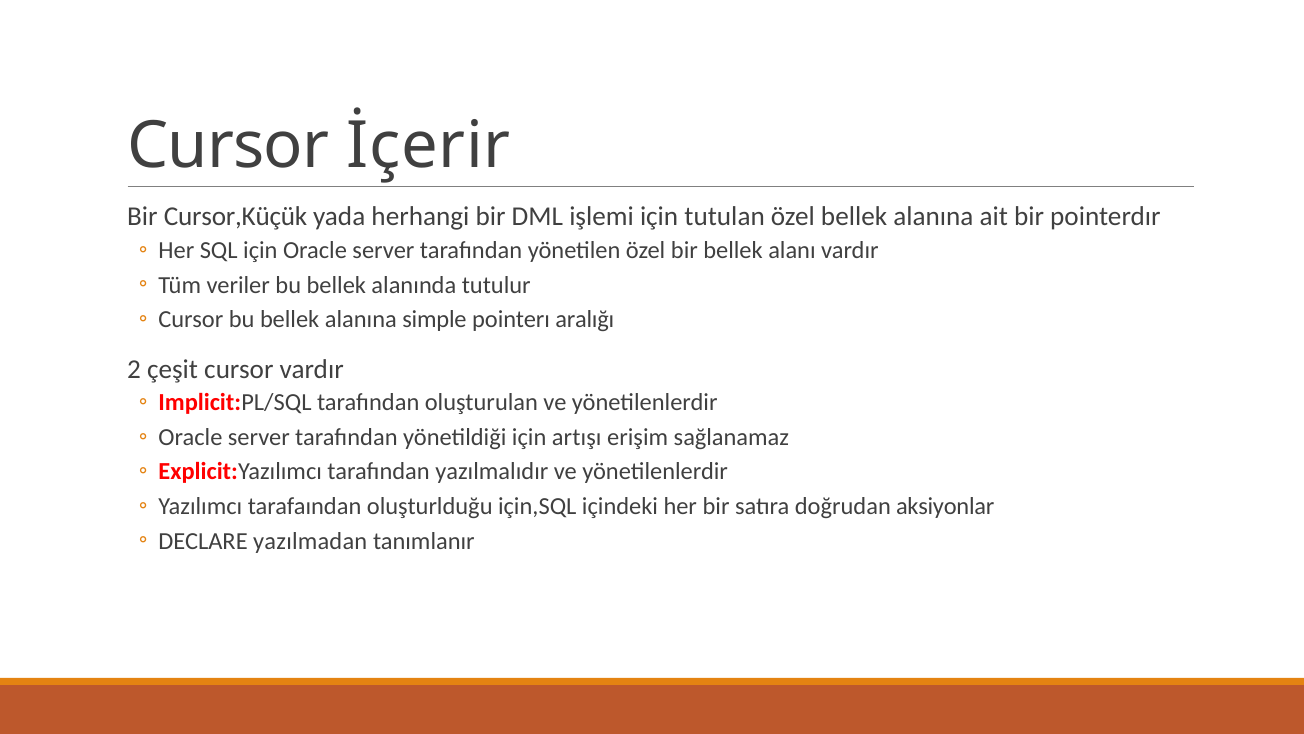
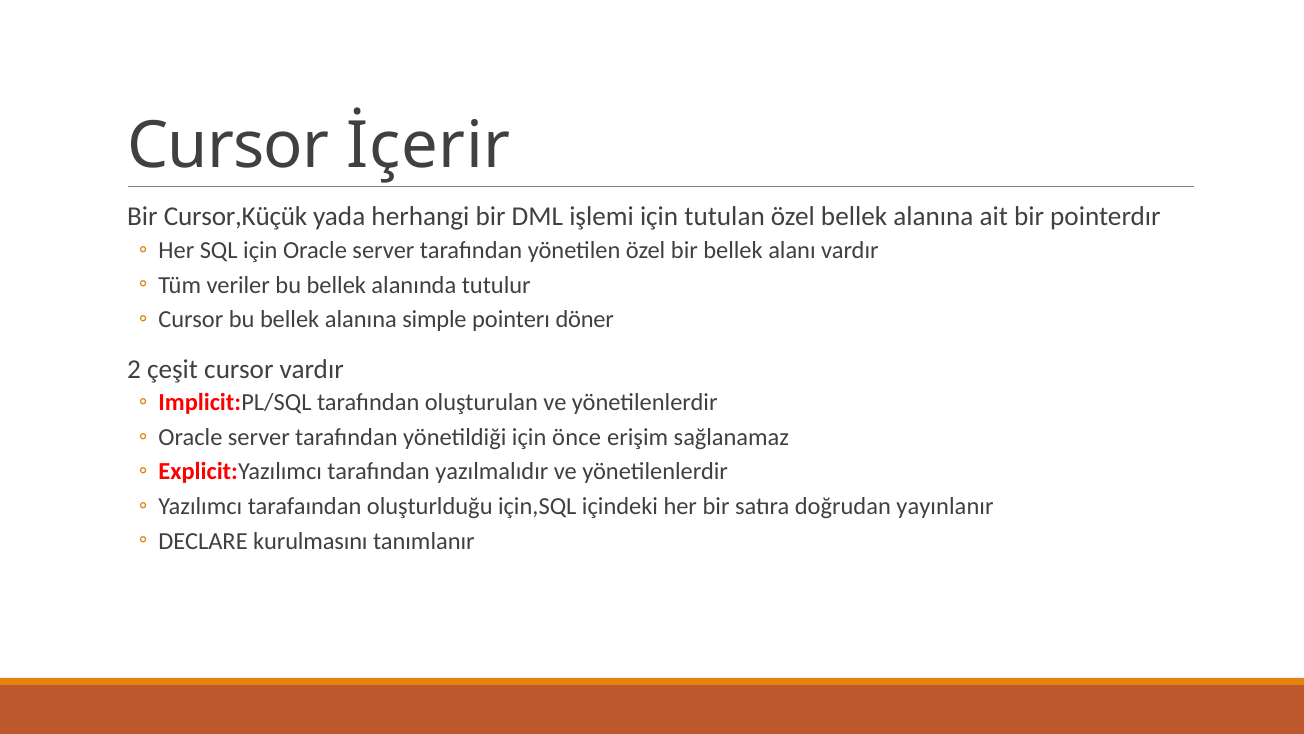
aralığı: aralığı -> döner (585, 319)
artışı: artışı -> önce (577, 437)
aksiyonlar: aksiyonlar -> yayınlanır (945, 506)
yazılmadan: yazılmadan -> kurulmasını (310, 541)
